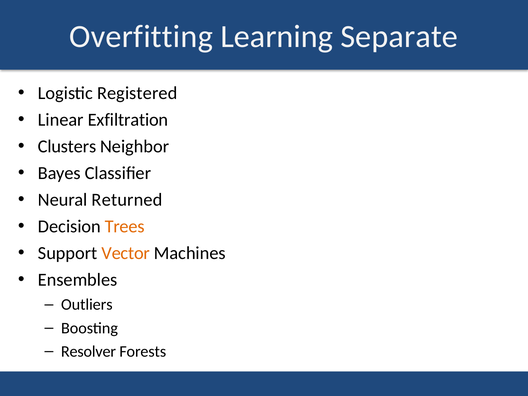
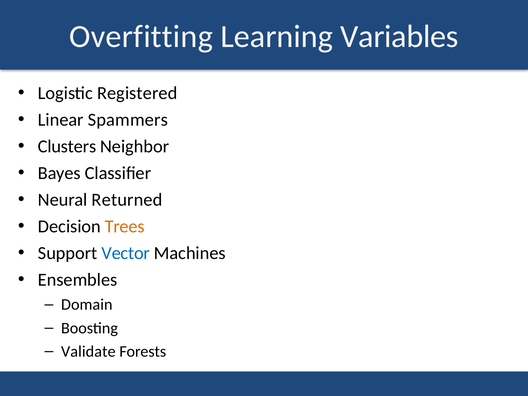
Separate: Separate -> Variables (399, 37)
Exfiltration: Exfiltration -> Spammers (128, 120)
Vector colour: orange -> blue (126, 253)
Outliers: Outliers -> Domain (87, 305)
Resolver: Resolver -> Validate (88, 352)
